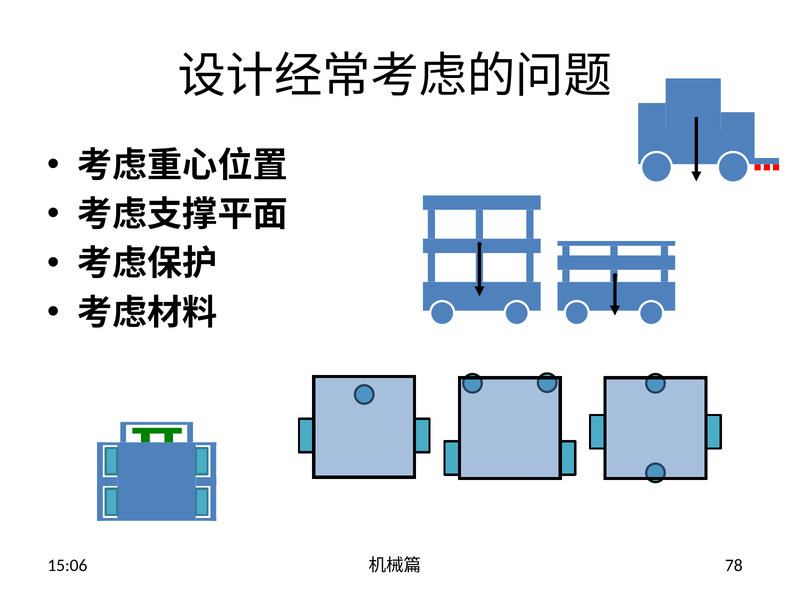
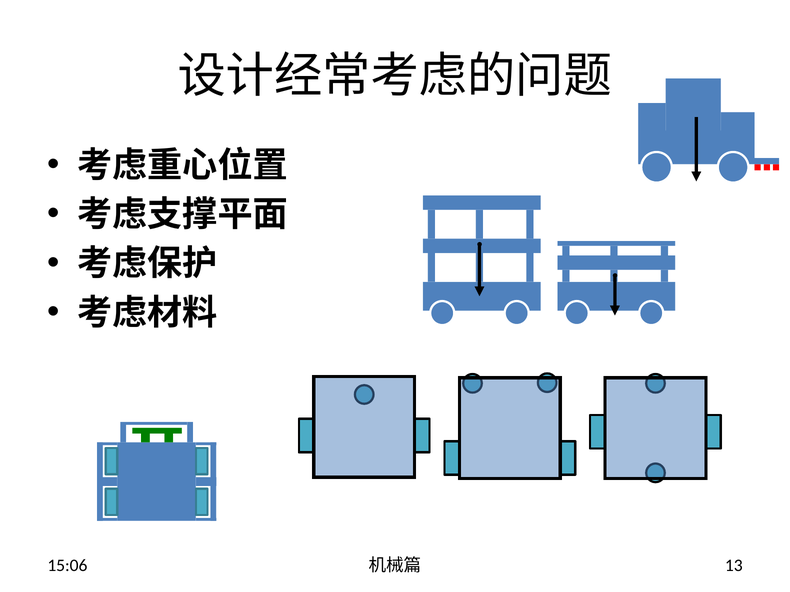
78: 78 -> 13 (734, 566)
